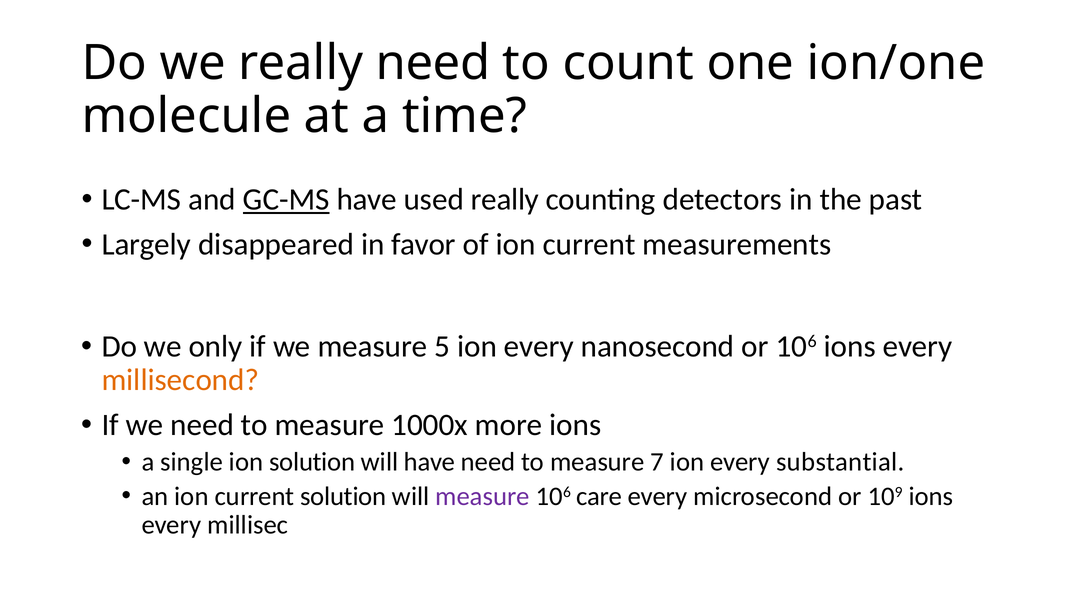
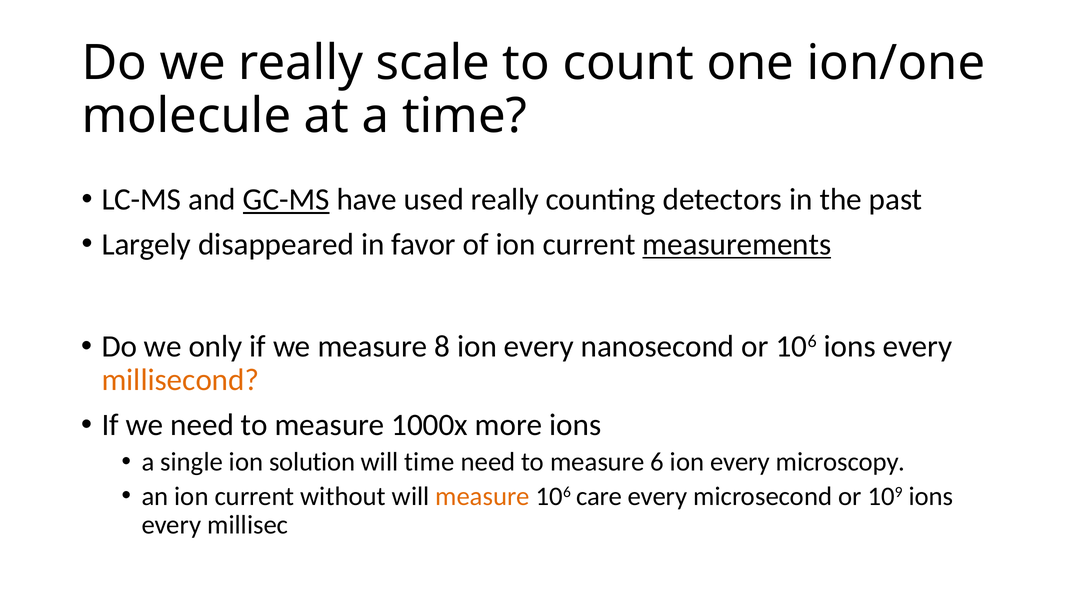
really need: need -> scale (433, 63)
measurements underline: none -> present (737, 245)
5: 5 -> 8 (442, 347)
will have: have -> time (429, 462)
7: 7 -> 6 (657, 462)
substantial: substantial -> microscopy (841, 462)
current solution: solution -> without (343, 496)
measure colour: purple -> orange (482, 496)
